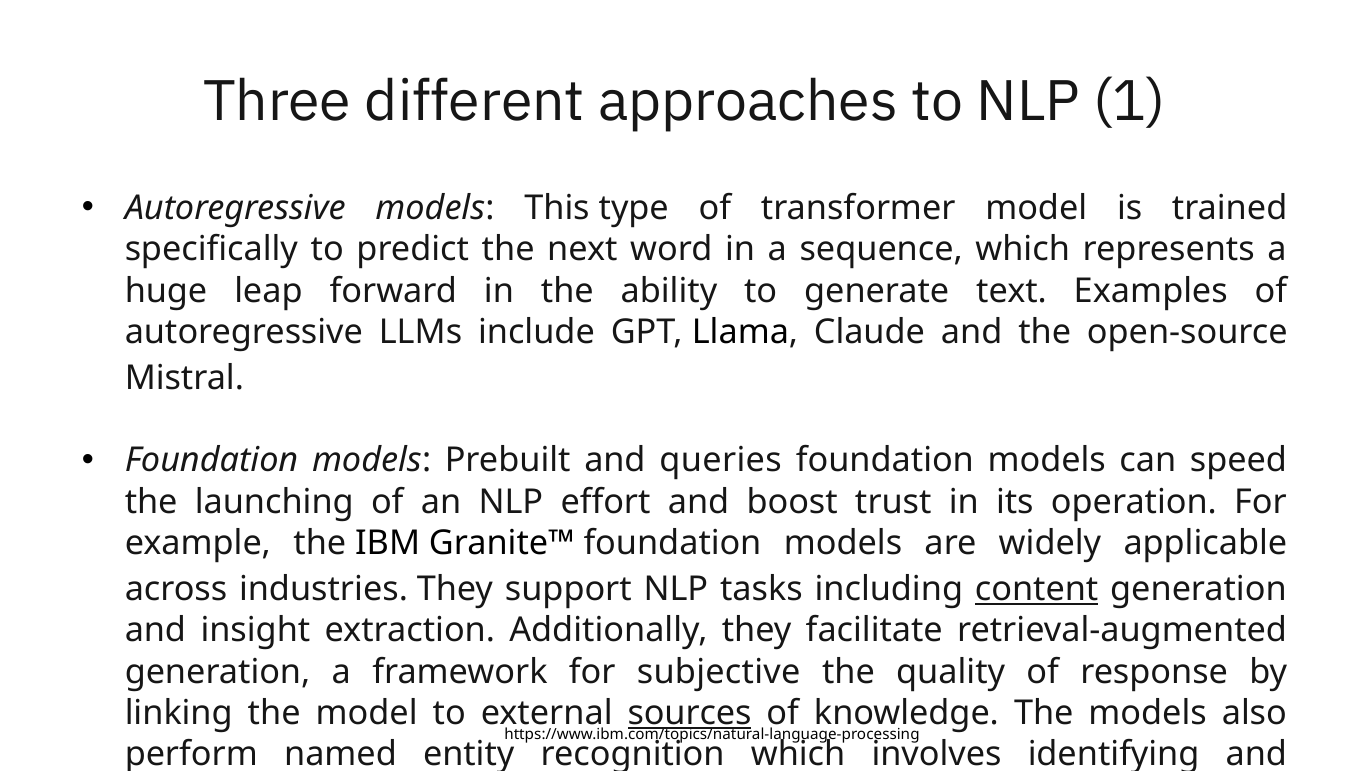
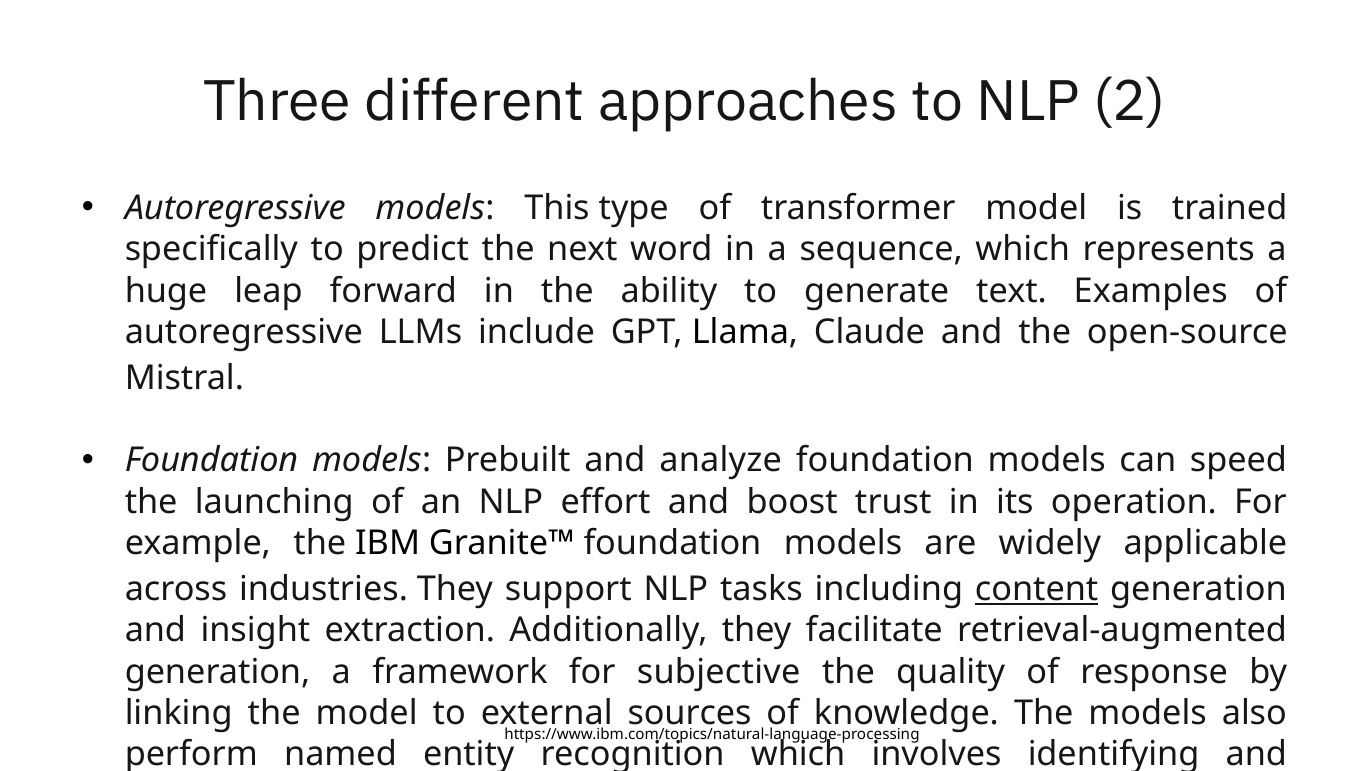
1: 1 -> 2 (1130, 102)
queries: queries -> analyze (721, 460)
sources underline: present -> none (690, 713)
